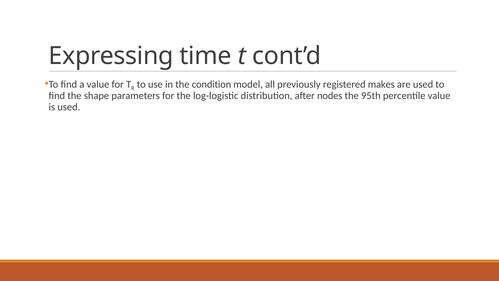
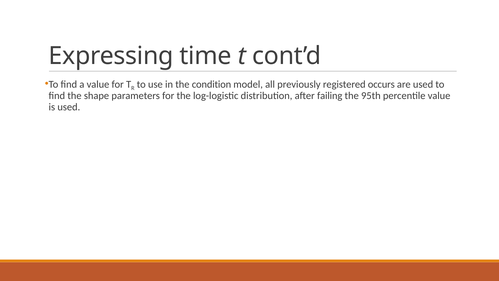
makes: makes -> occurs (381, 84)
nodes: nodes -> failing (330, 96)
